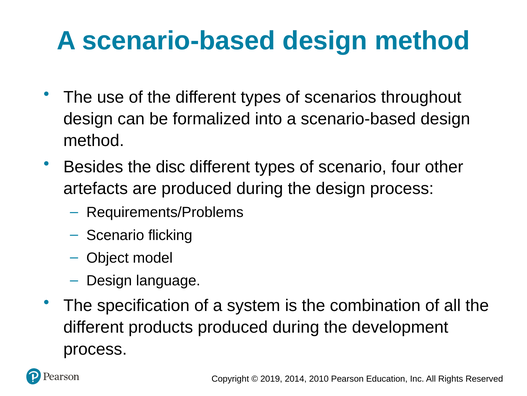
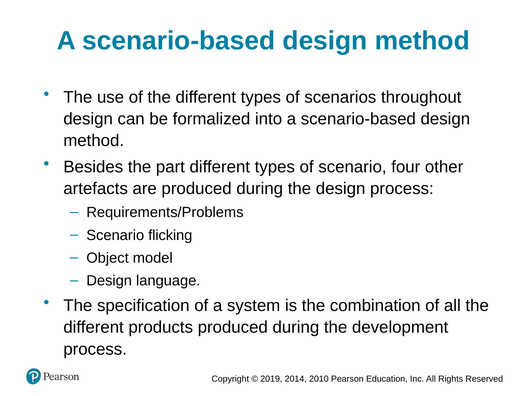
disc: disc -> part (170, 166)
